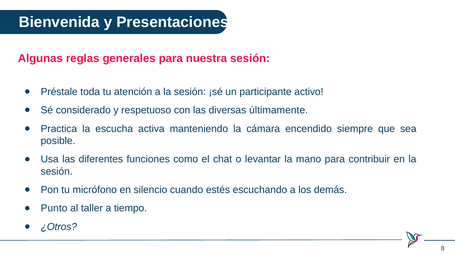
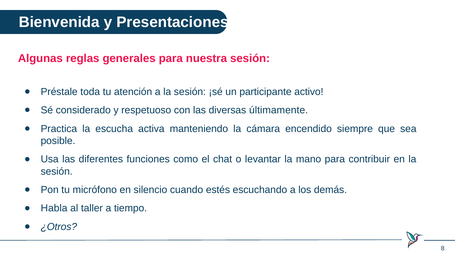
Punto: Punto -> Habla (54, 208)
